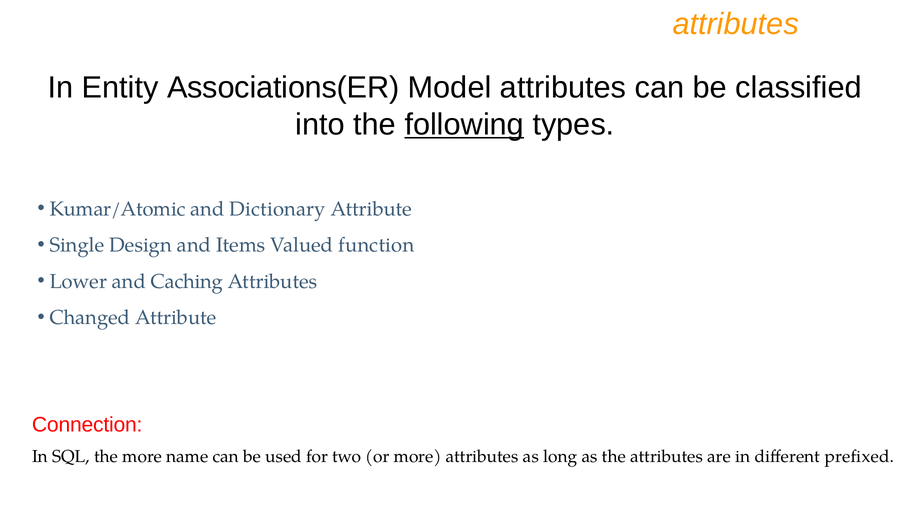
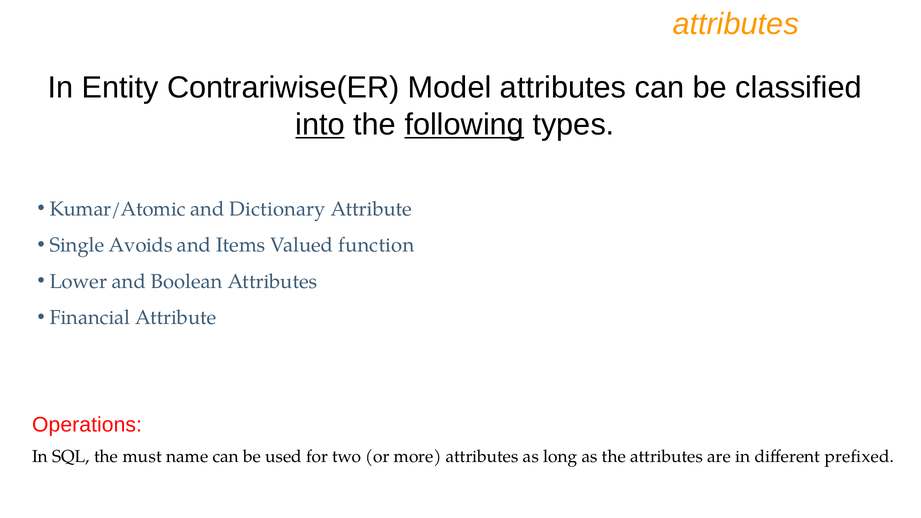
Associations(ER: Associations(ER -> Contrariwise(ER (283, 88)
into underline: none -> present (320, 125)
Design: Design -> Avoids (141, 245)
Caching: Caching -> Boolean (187, 281)
Changed: Changed -> Financial (90, 318)
Connection: Connection -> Operations (87, 425)
the more: more -> must (142, 457)
